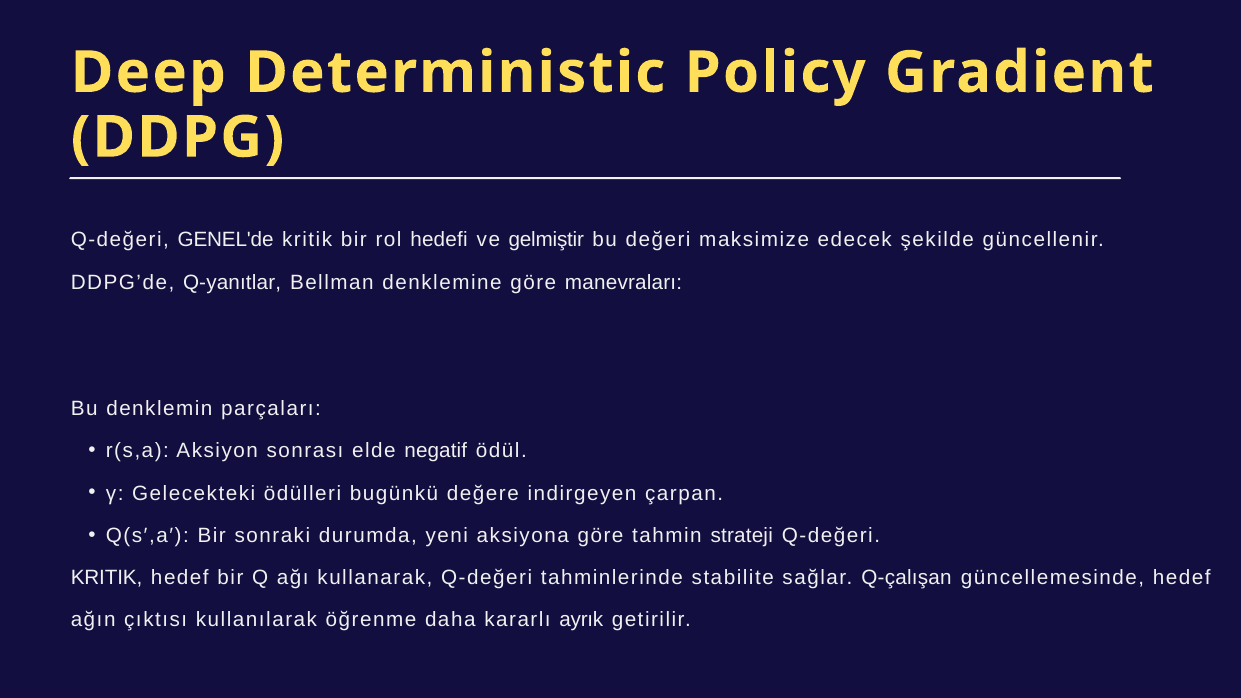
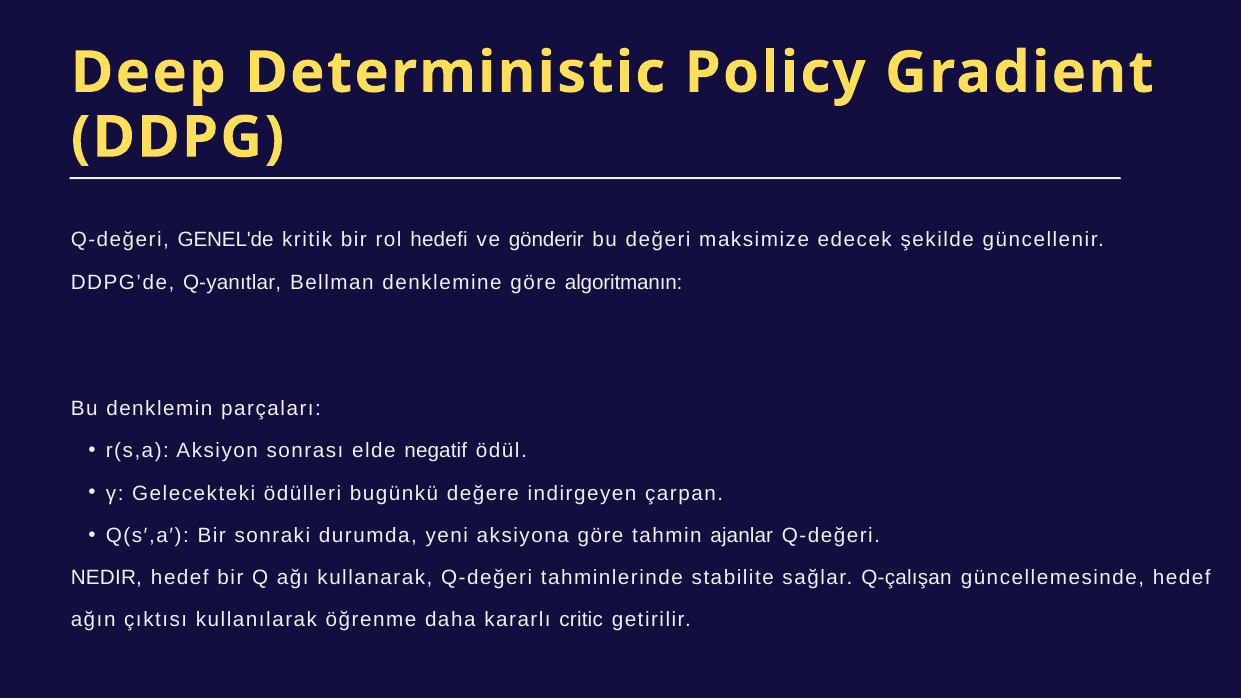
gelmiştir: gelmiştir -> gönderir (546, 240)
manevraları: manevraları -> algoritmanın (624, 282)
strateji: strateji -> ajanlar (742, 535)
KRITIK: KRITIK -> NEDIR (106, 578)
ayrık: ayrık -> critic (581, 620)
